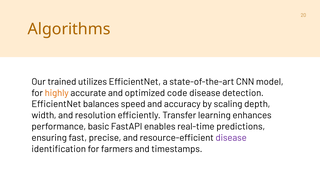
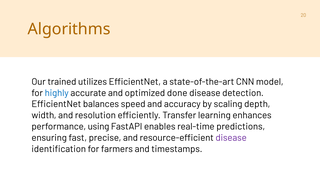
highly colour: orange -> blue (57, 93)
code: code -> done (177, 93)
basic: basic -> using (99, 127)
